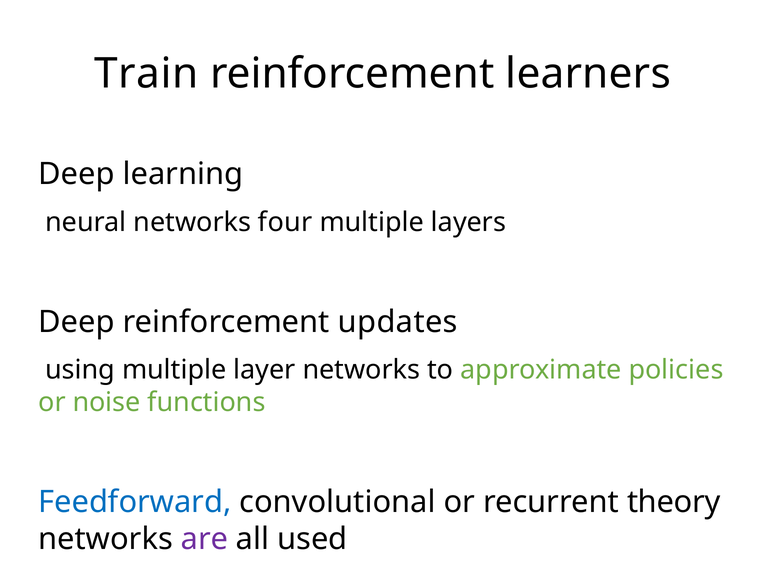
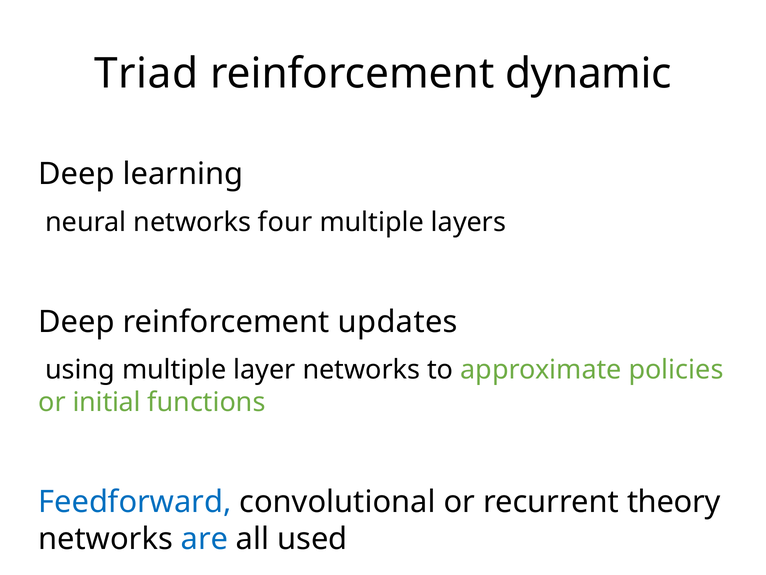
Train: Train -> Triad (146, 74)
learners: learners -> dynamic (588, 74)
noise: noise -> initial (107, 402)
are colour: purple -> blue (205, 539)
